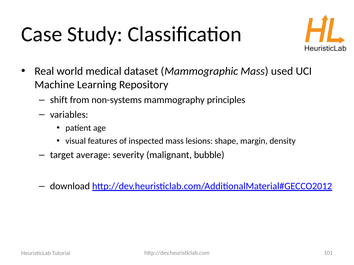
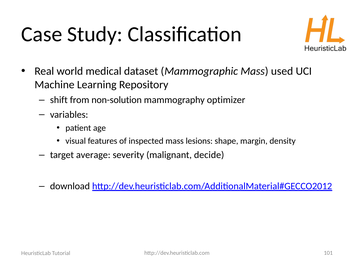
non-systems: non-systems -> non-solution (117, 100)
principles: principles -> optimizer (226, 100)
bubble: bubble -> decide (209, 155)
